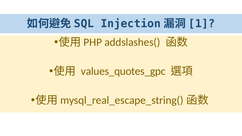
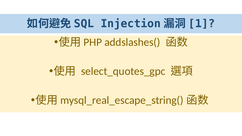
values_quotes_gpc: values_quotes_gpc -> select_quotes_gpc (123, 71)
